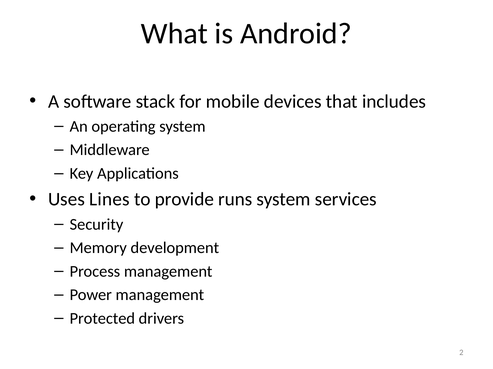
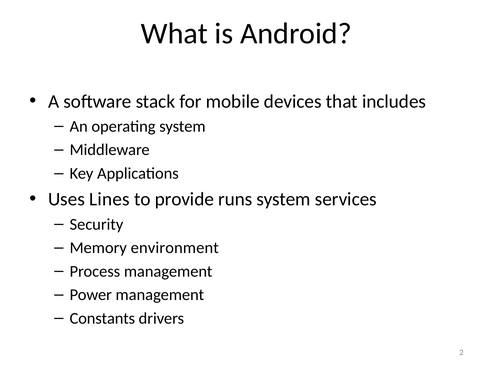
development: development -> environment (175, 248)
Protected: Protected -> Constants (102, 319)
